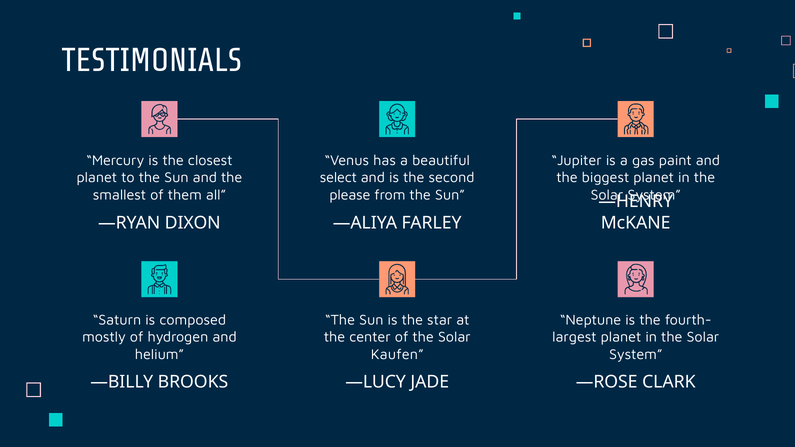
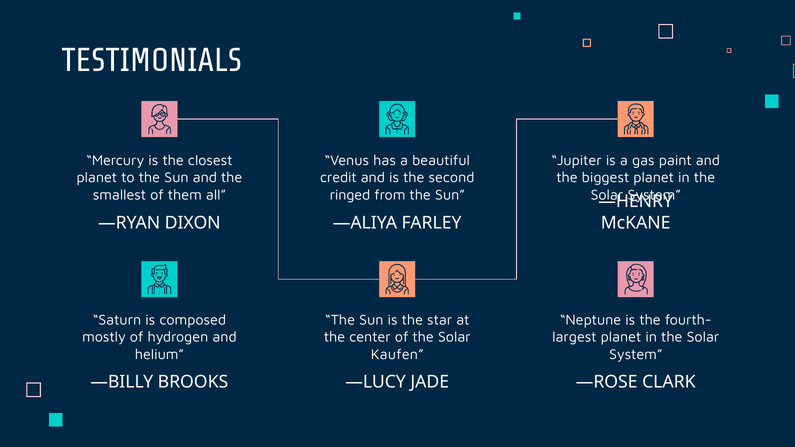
select: select -> credit (338, 178)
please: please -> ringed (350, 195)
